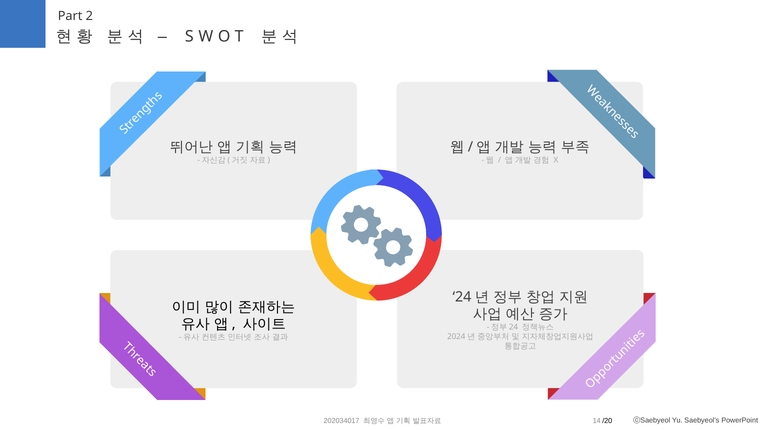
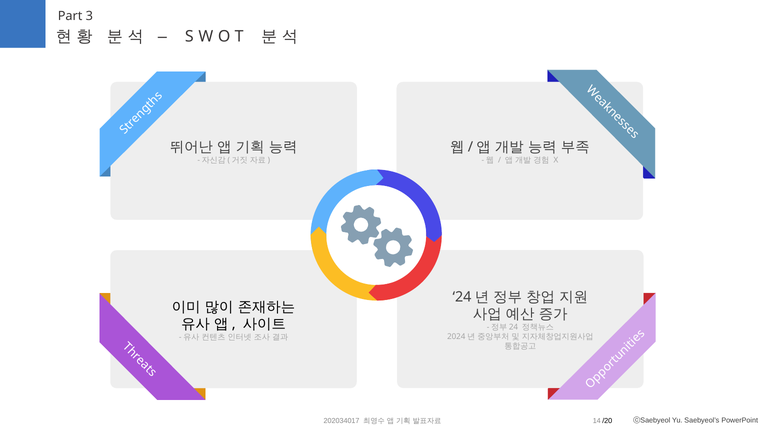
2: 2 -> 3 (89, 16)
